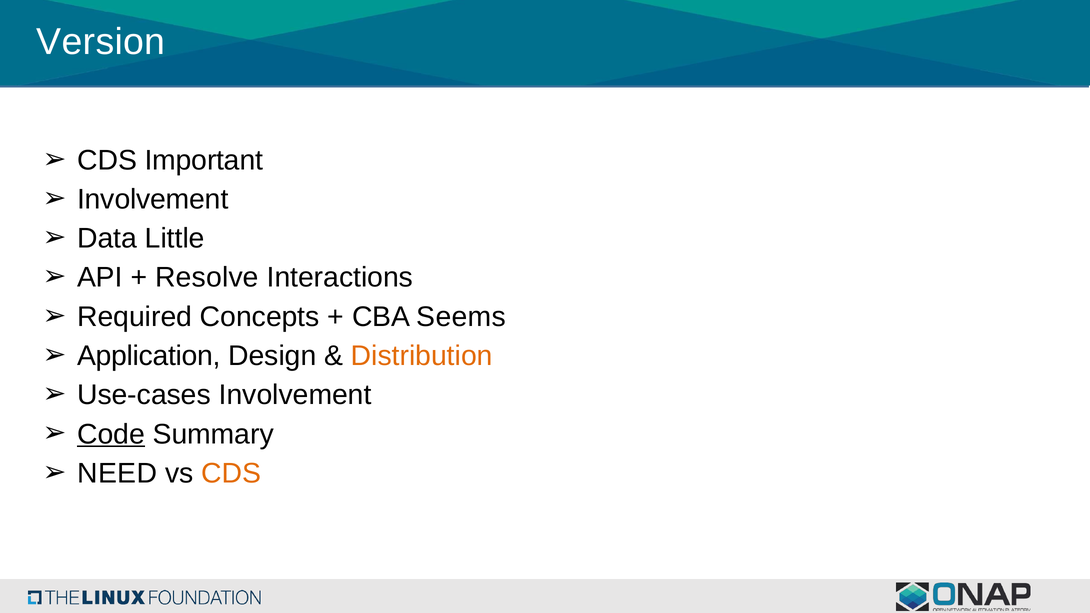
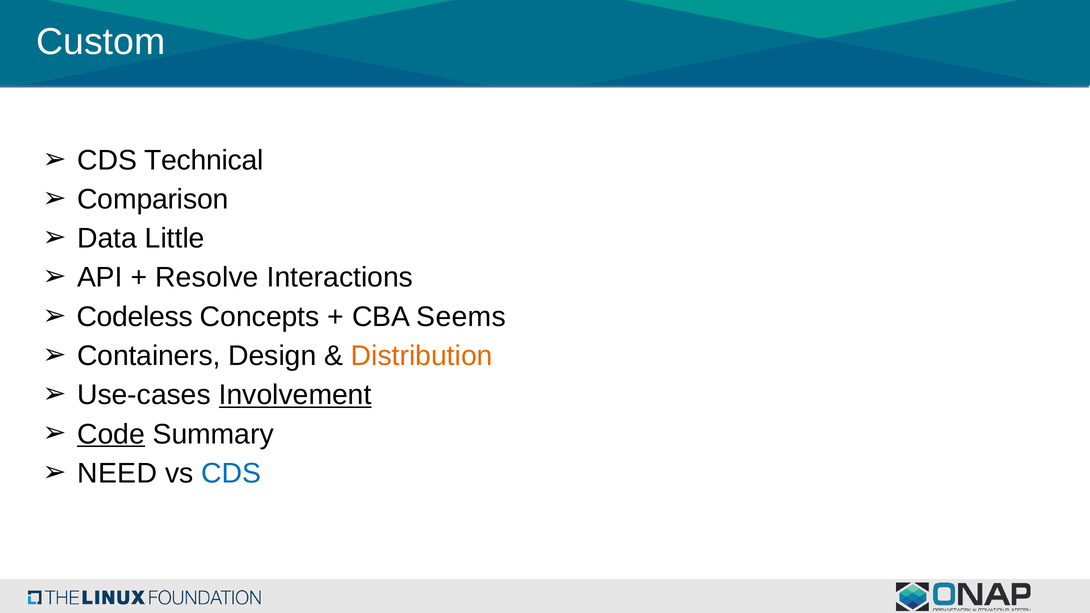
Version: Version -> Custom (101, 42)
Important: Important -> Technical (204, 160)
Involvement: Involvement -> Comparison (153, 199)
Required: Required -> Codeless (135, 317)
Application: Application -> Containers (149, 356)
Involvement underline: none -> present (295, 395)
CDS colour: orange -> blue (231, 473)
